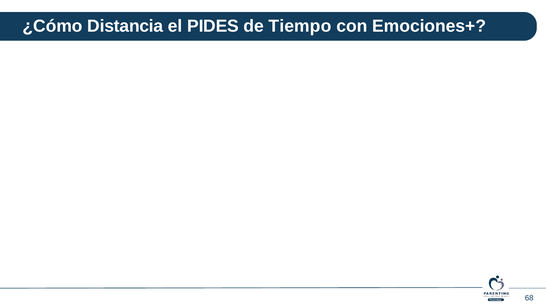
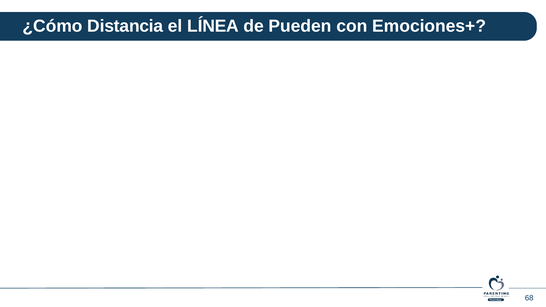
PIDES: PIDES -> LÍNEA (213, 26)
Tiempo: Tiempo -> Pueden (300, 26)
